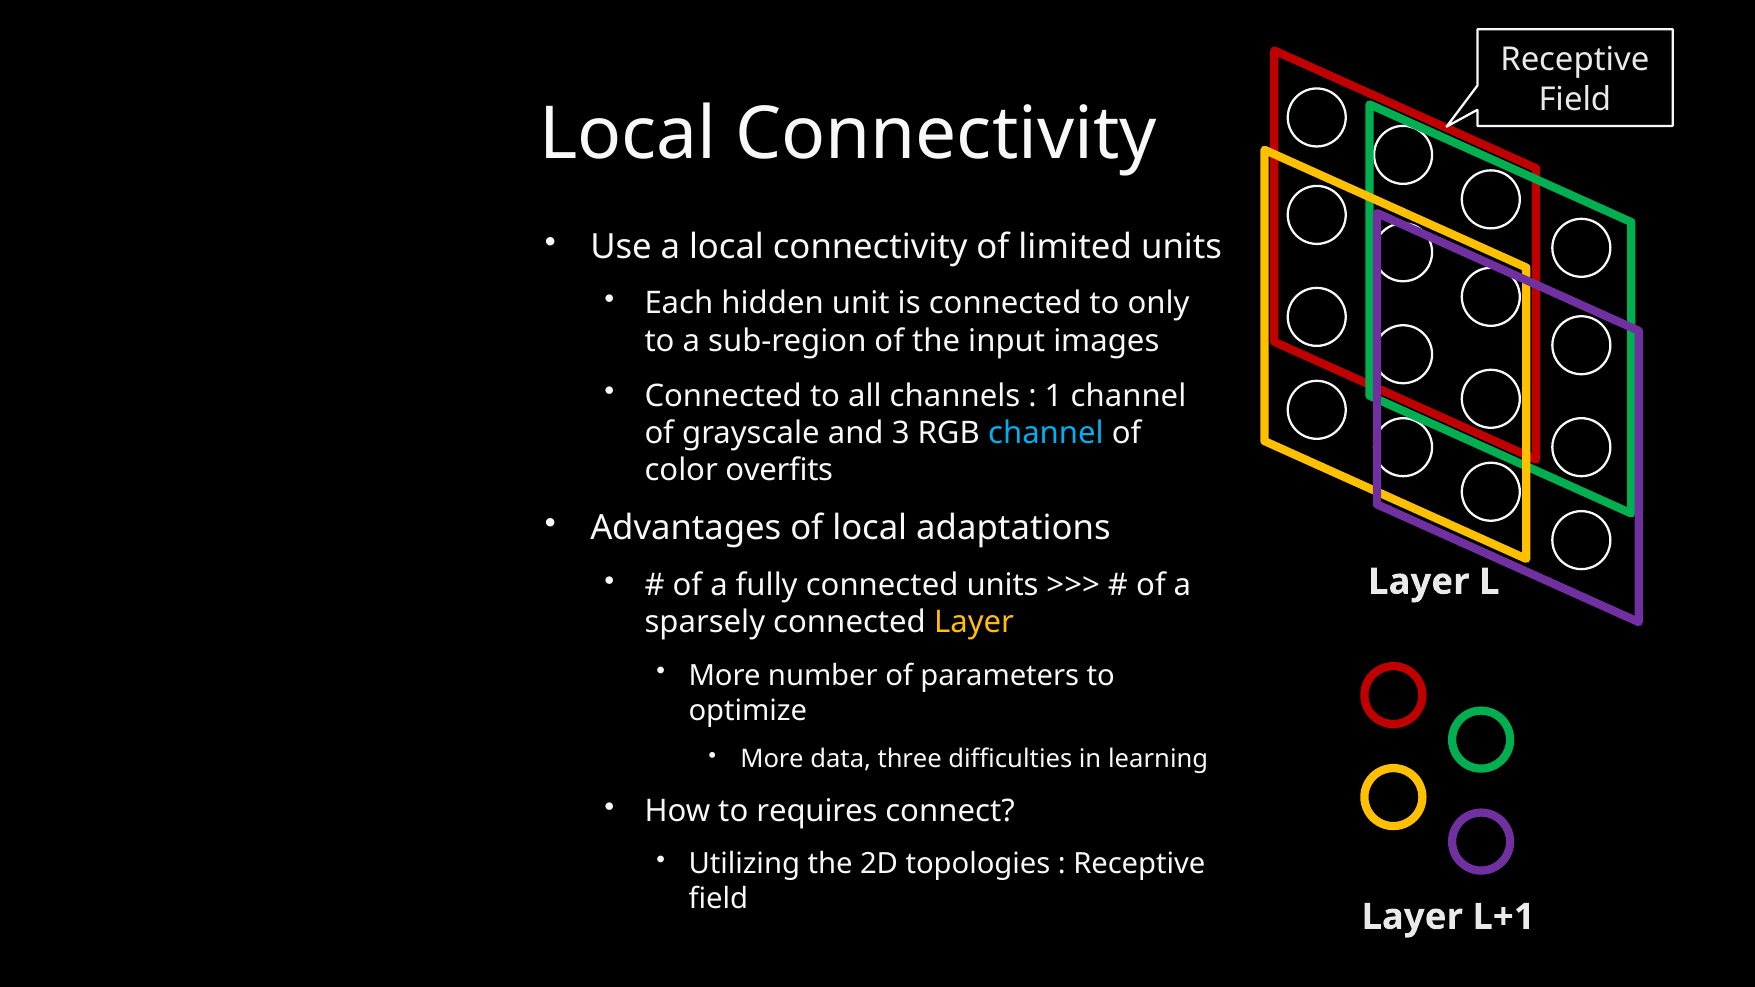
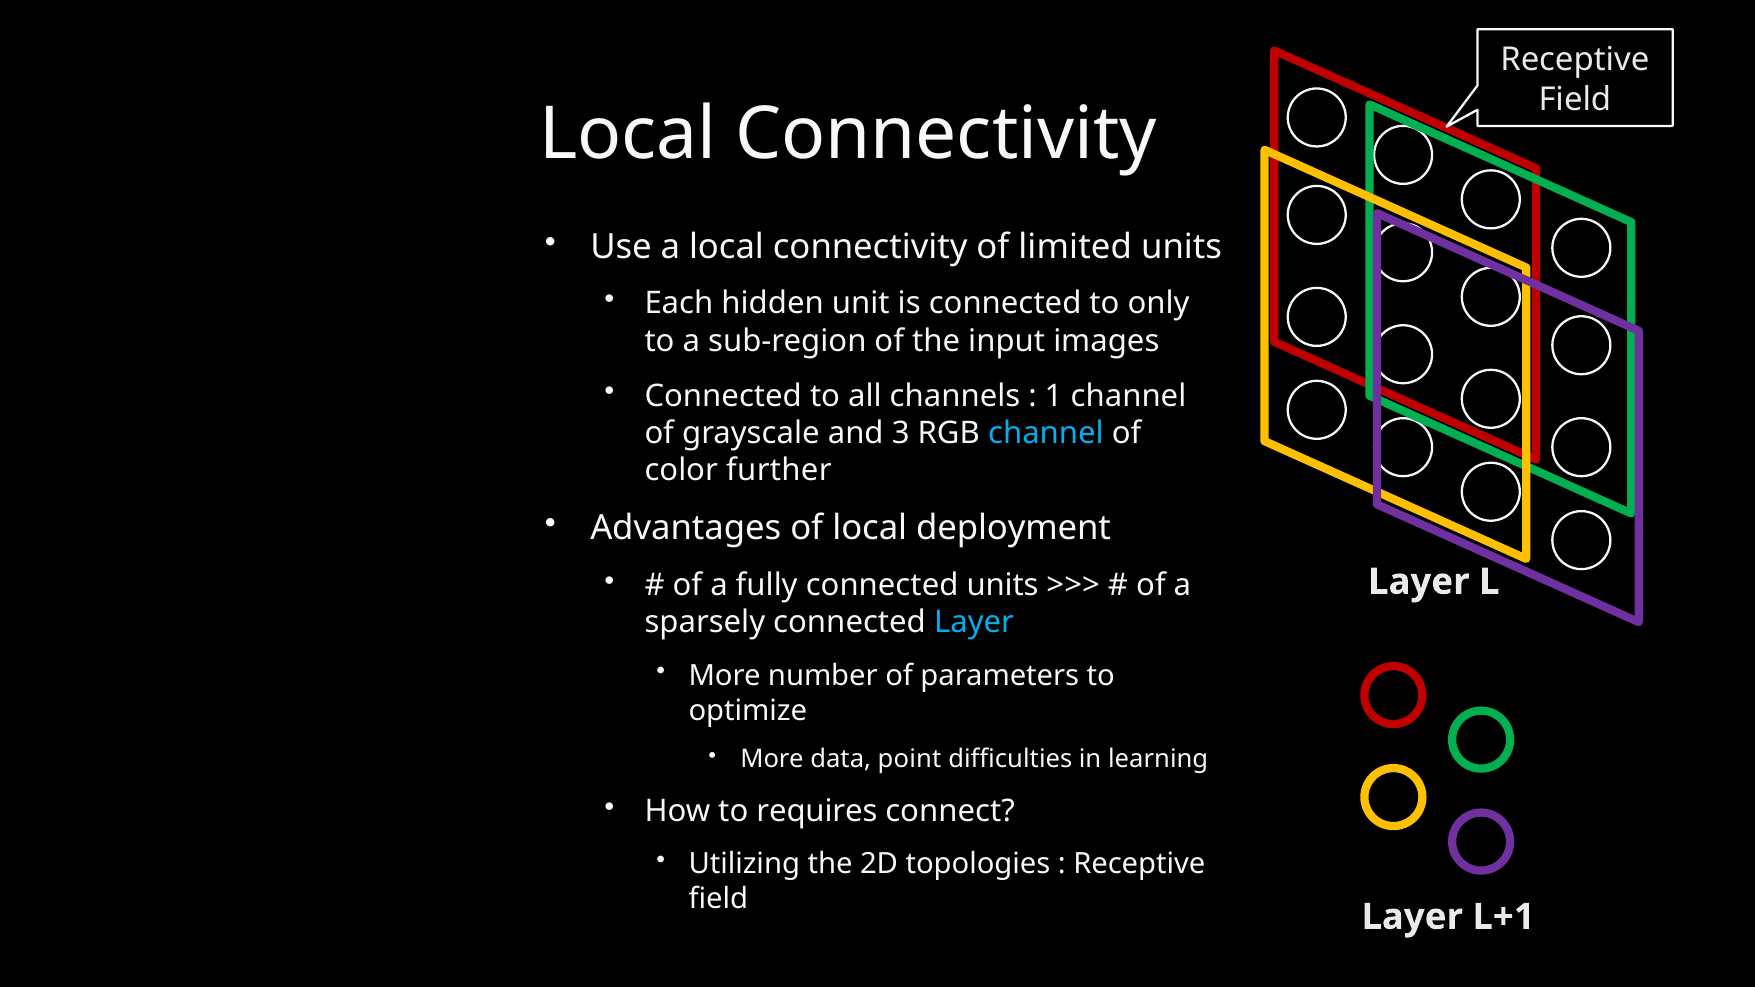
overfits: overfits -> further (779, 471)
adaptations: adaptations -> deployment (1014, 529)
Layer colour: yellow -> light blue (974, 623)
three: three -> point (910, 759)
